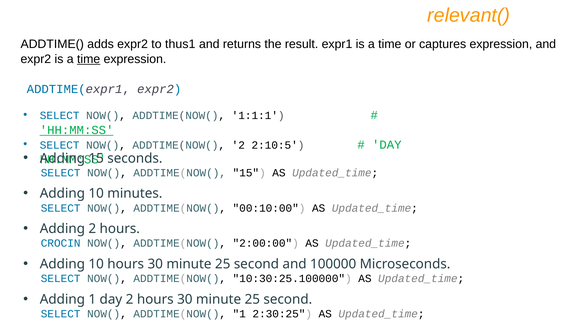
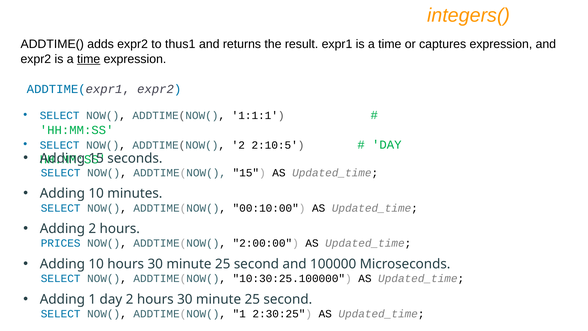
relevant(: relevant( -> integers( (469, 15)
HH:MM:SS underline: present -> none (77, 130)
CROCIN: CROCIN -> PRICES (61, 243)
